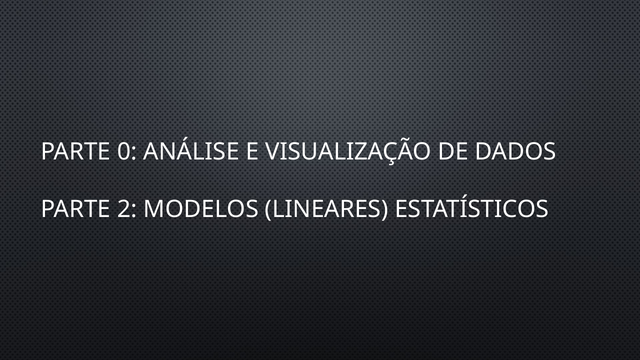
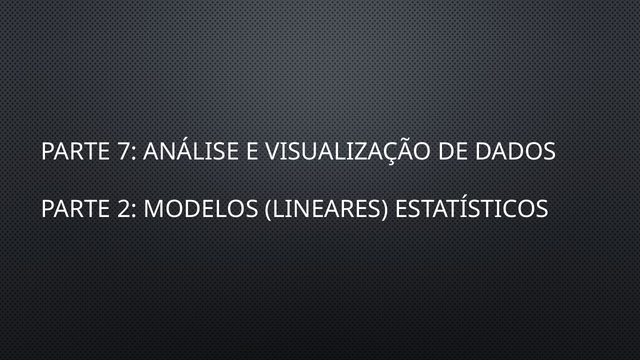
0: 0 -> 7 (127, 152)
